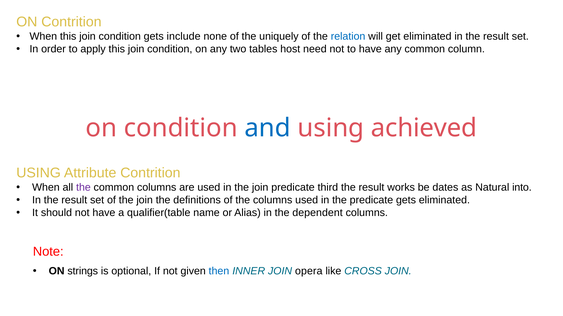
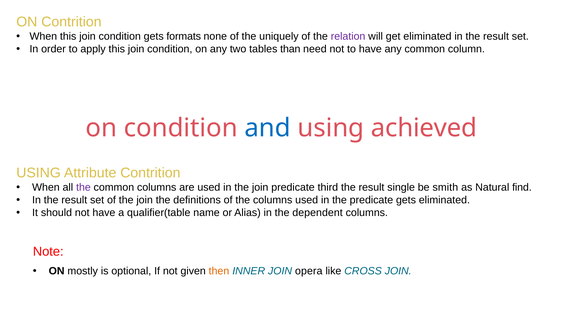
include: include -> formats (184, 37)
relation colour: blue -> purple (348, 37)
host: host -> than (290, 49)
works: works -> single (401, 188)
dates: dates -> smith (445, 188)
into: into -> find (522, 188)
strings: strings -> mostly (83, 272)
then colour: blue -> orange (219, 272)
